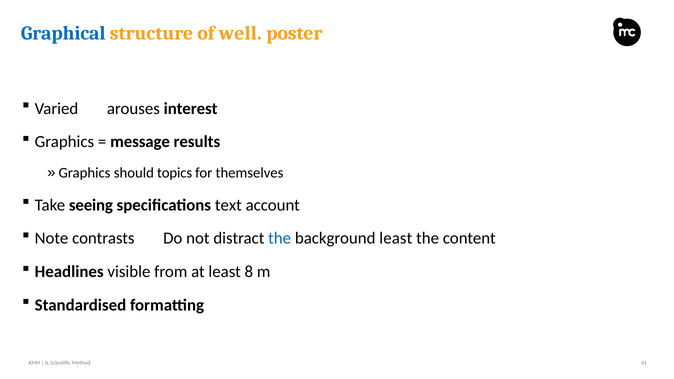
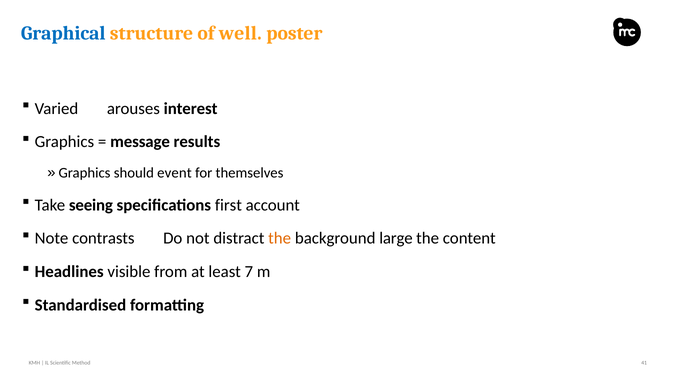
topics: topics -> event (174, 173)
text: text -> first (228, 205)
the colour: blue -> orange (280, 239)
background least: least -> large (396, 239)
8: 8 -> 7 (249, 272)
